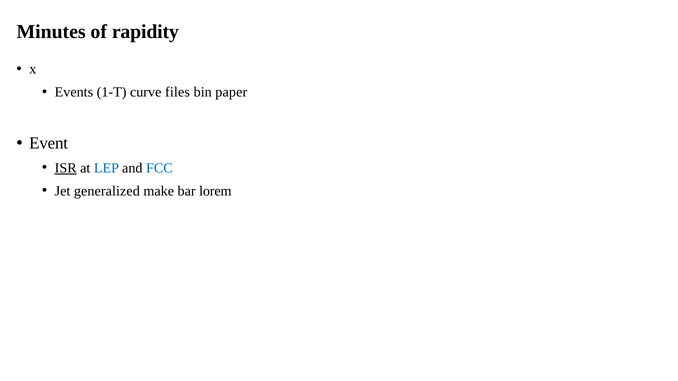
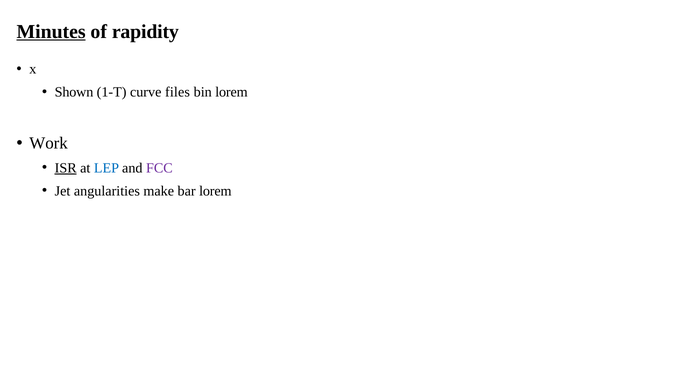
Minutes underline: none -> present (51, 32)
Events: Events -> Shown (74, 92)
bin paper: paper -> lorem (231, 92)
Event: Event -> Work (49, 143)
FCC colour: blue -> purple (159, 168)
generalized: generalized -> angularities (107, 191)
